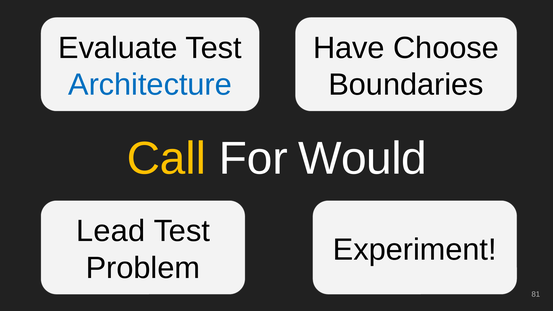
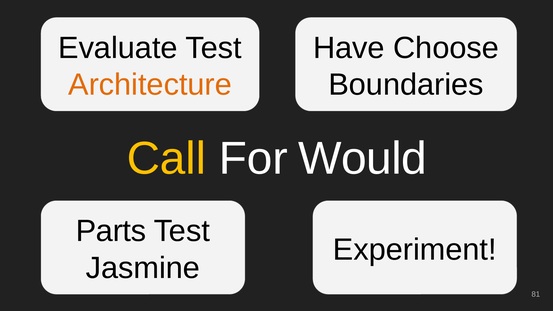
Architecture colour: blue -> orange (150, 85)
Lead: Lead -> Parts (111, 231)
Problem: Problem -> Jasmine (143, 268)
